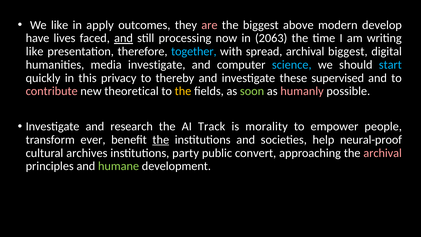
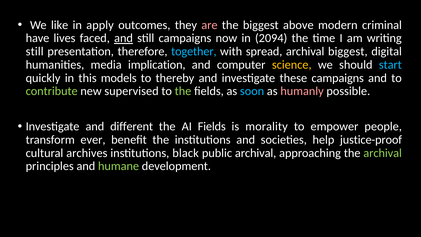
develop: develop -> criminal (382, 25)
still processing: processing -> campaigns (185, 38)
2063: 2063 -> 2094 (271, 38)
like: like -> still (35, 51)
media investigate: investigate -> implication (157, 65)
science colour: light blue -> yellow (292, 65)
privacy: privacy -> models (119, 78)
these supervised: supervised -> campaigns (338, 78)
contribute colour: pink -> light green (52, 91)
theoretical: theoretical -> supervised (132, 91)
the colour: yellow -> light green (183, 91)
soon colour: light green -> light blue (252, 91)
research: research -> different (132, 126)
AI Track: Track -> Fields (212, 126)
the underline: present -> none (161, 140)
neural-proof: neural-proof -> justice-proof (371, 140)
party: party -> black (186, 153)
public convert: convert -> archival (256, 153)
archival colour: pink -> light green (383, 153)
